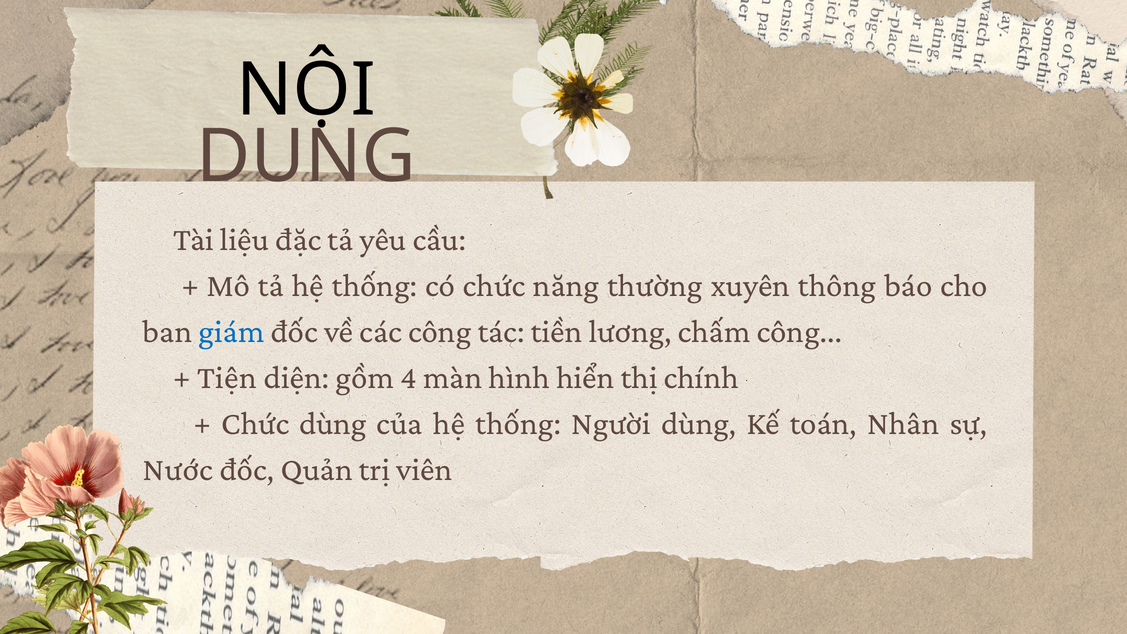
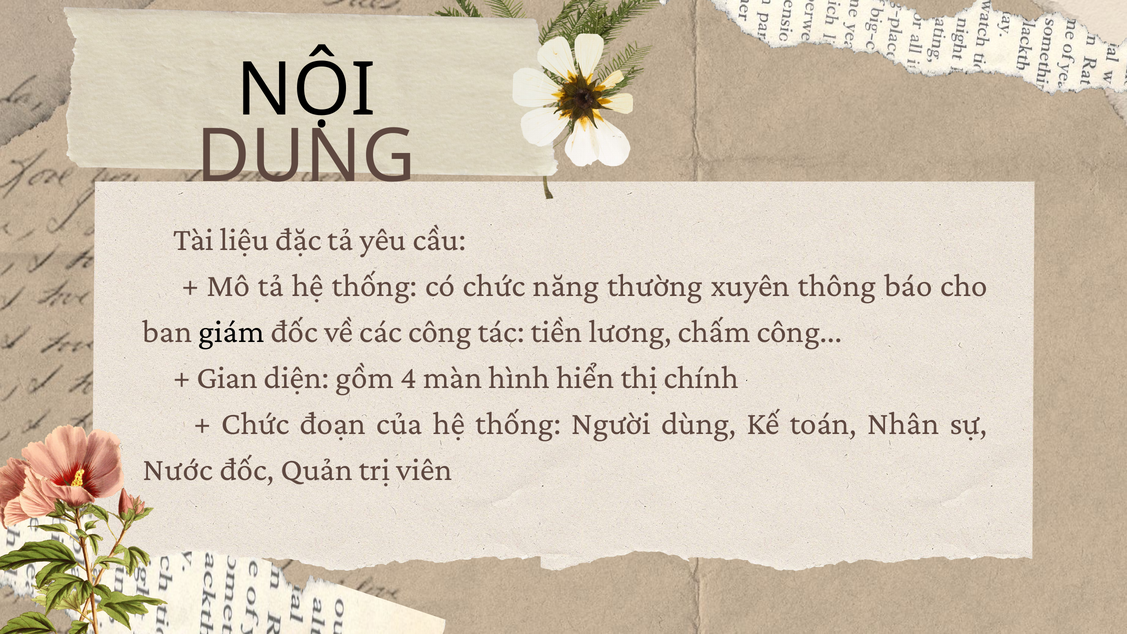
giám colour: blue -> black (231, 331)
Tiện: Tiện -> Gian (227, 377)
Chức dùng: dùng -> đoạn (333, 424)
